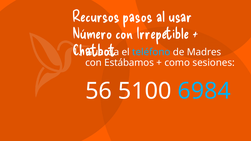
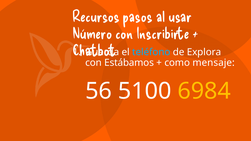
Irrepetible: Irrepetible -> Inscribirte (163, 34)
Madres: Madres -> Explora (204, 52)
sesiones: sesiones -> mensaje (214, 63)
6984 colour: light blue -> yellow (204, 91)
